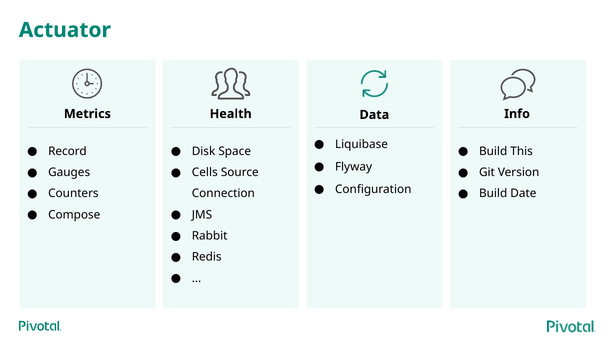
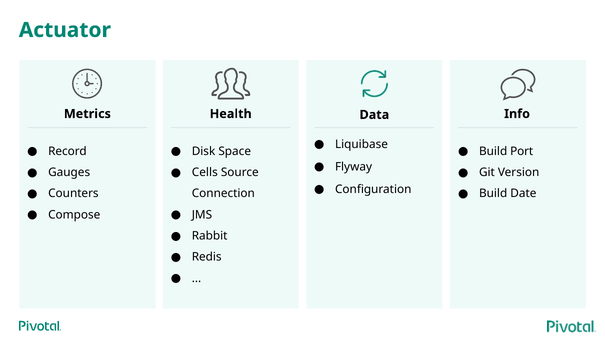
This: This -> Port (522, 151)
